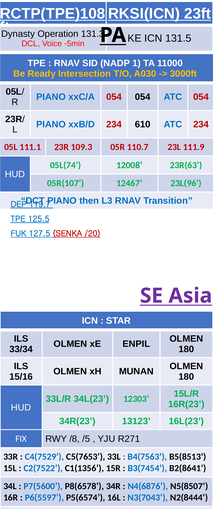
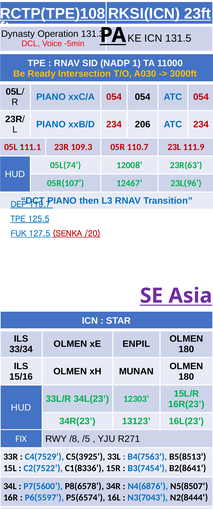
610: 610 -> 206 (143, 125)
C5(7653: C5(7653 -> C5(3925 (86, 457)
C1(1356: C1(1356 -> C1(8336 (84, 469)
